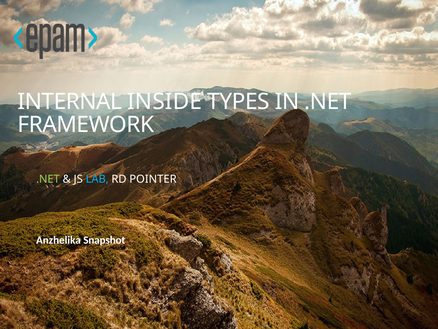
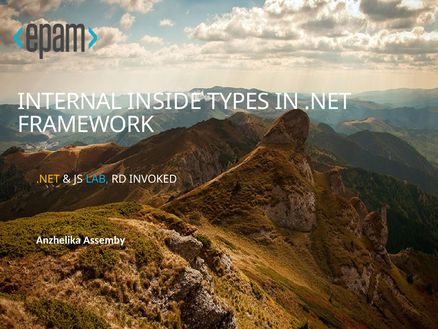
.NET colour: light green -> yellow (48, 179)
POINTER: POINTER -> INVOKED (153, 179)
Snapshot: Snapshot -> Assemby (104, 240)
